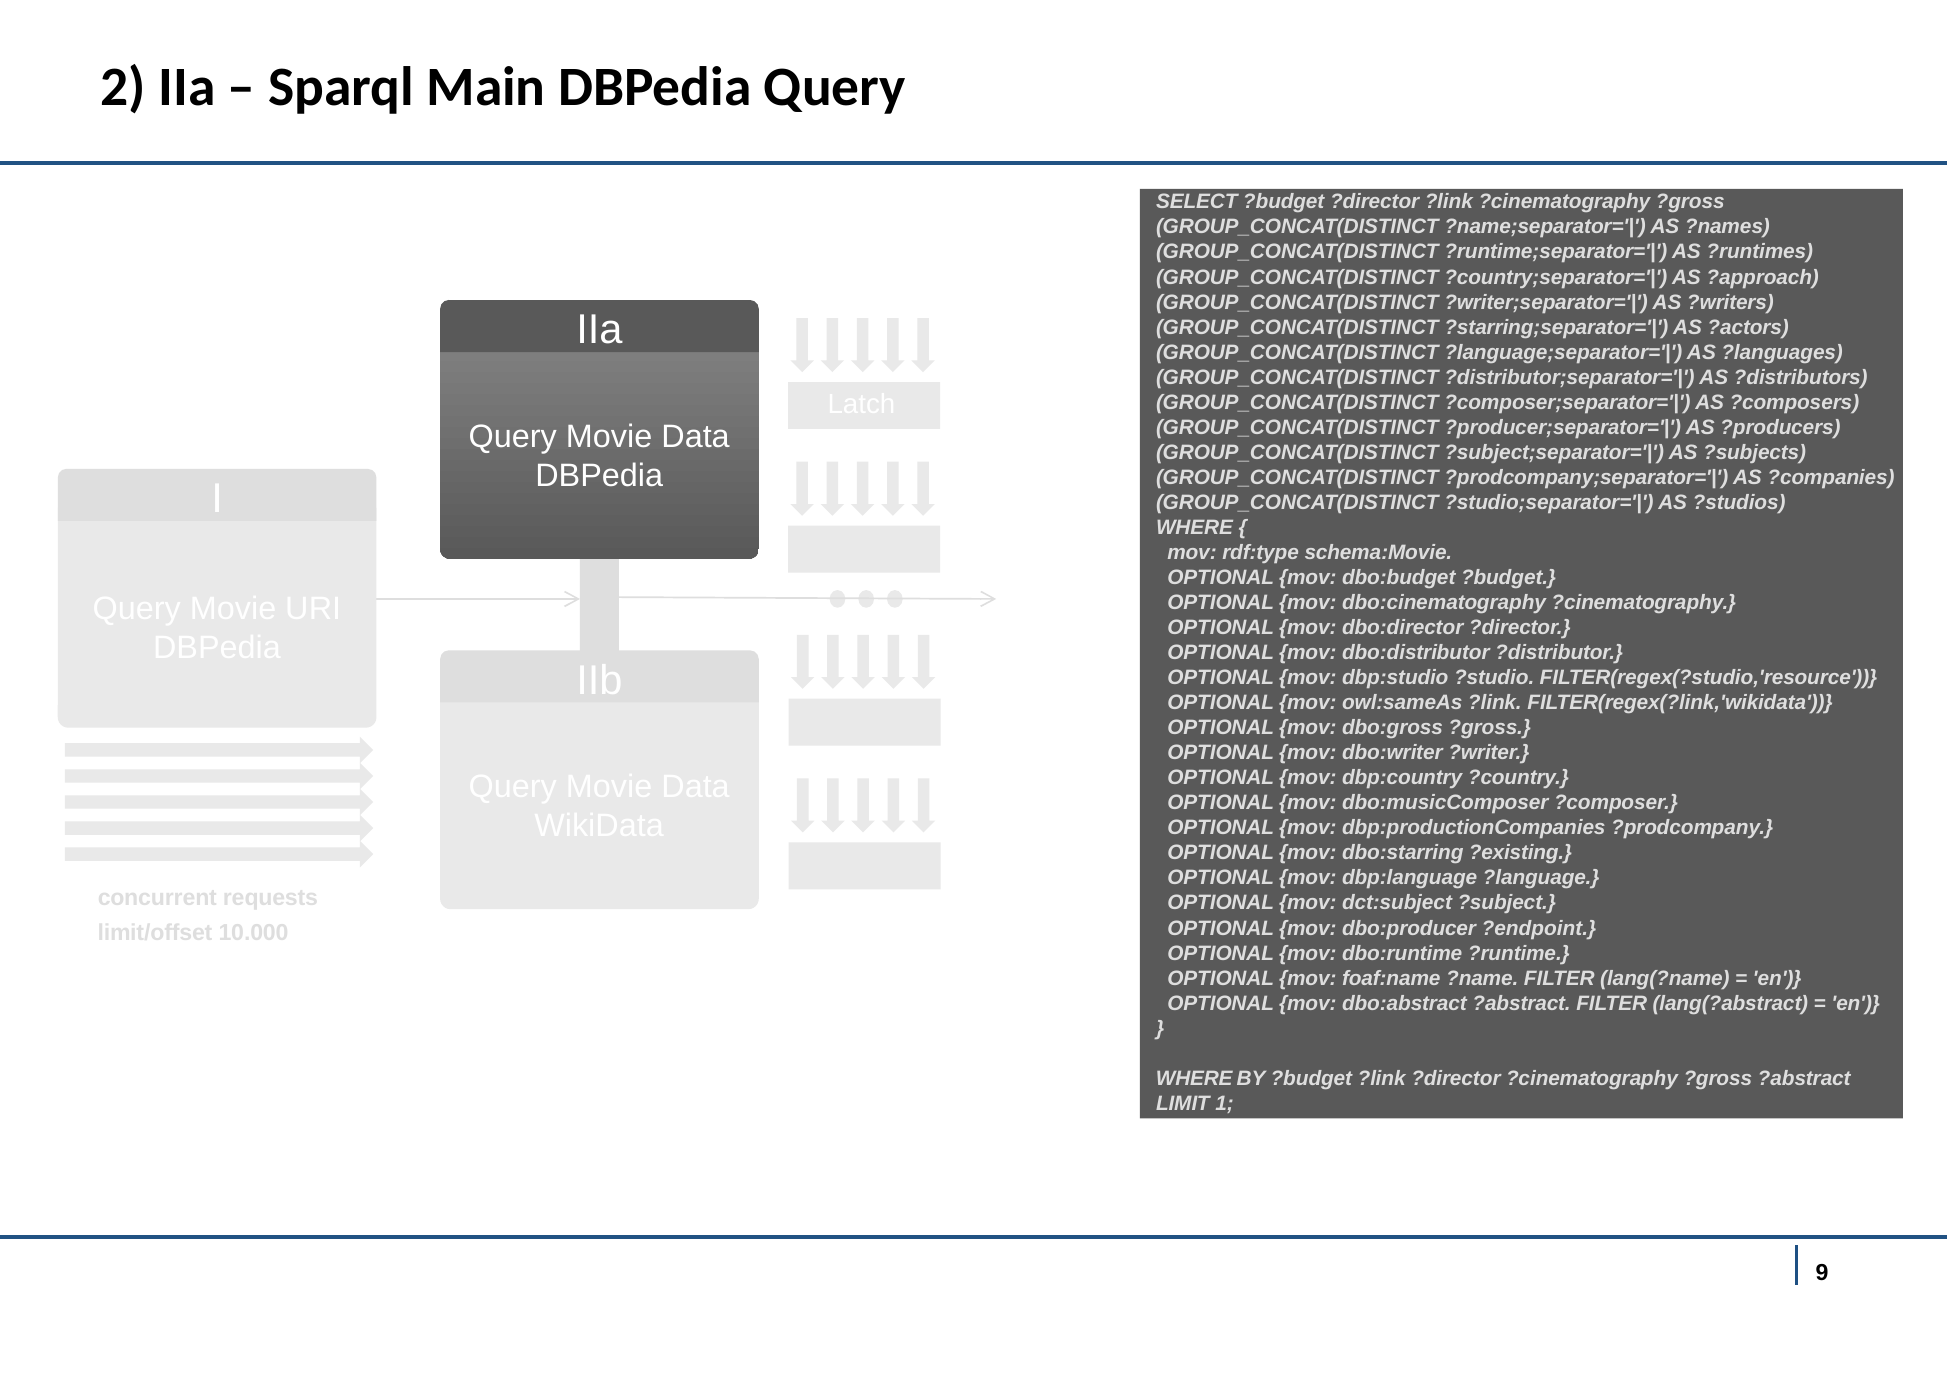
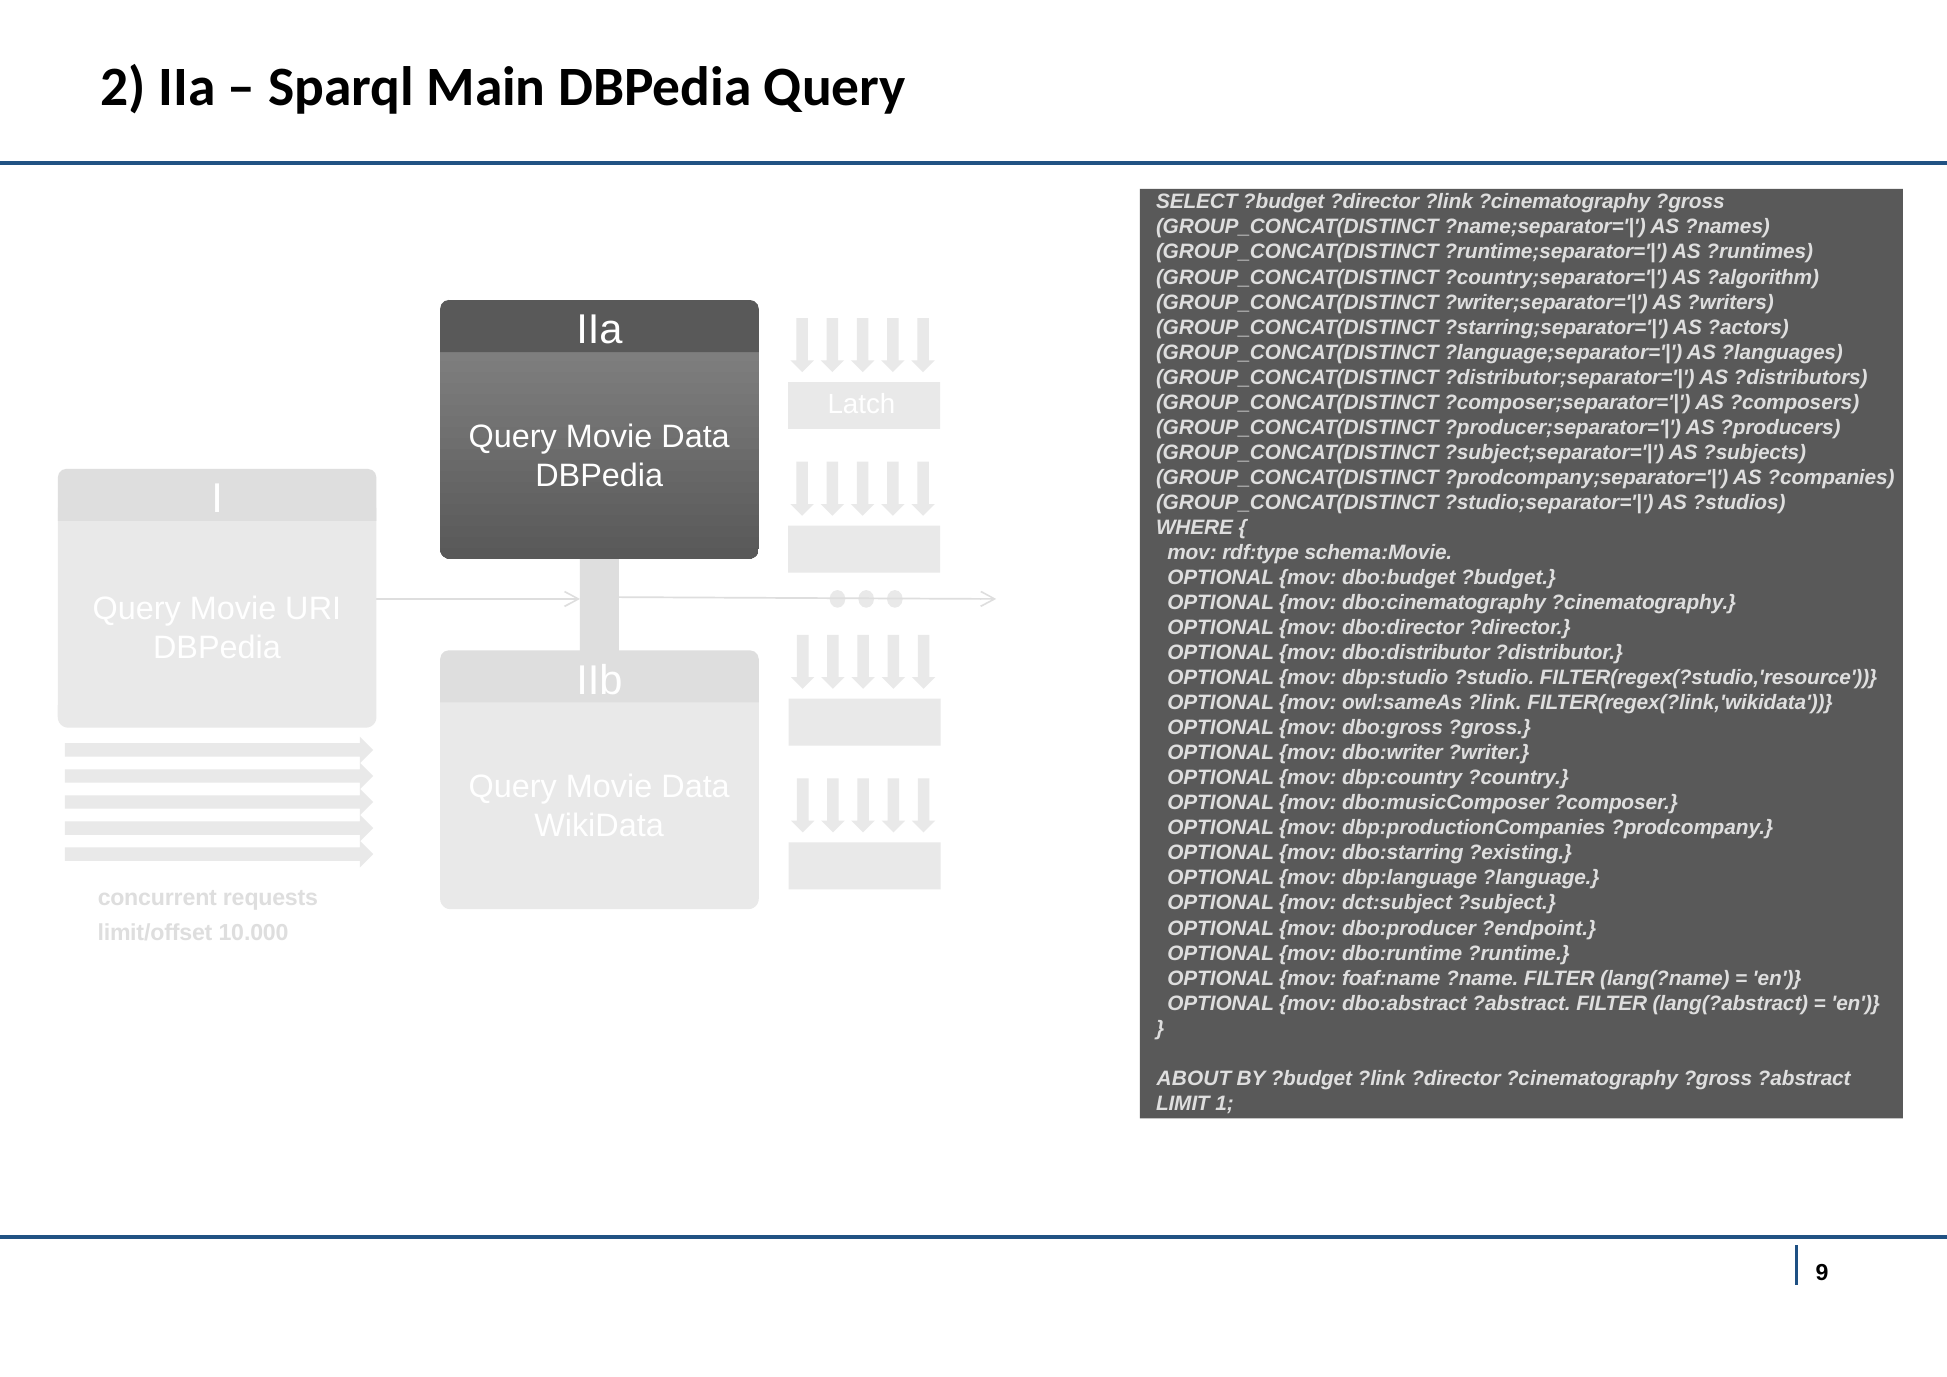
?approach: ?approach -> ?algorithm (1763, 277)
WHERE: WHERE -> ABOUT (1194, 1078)
